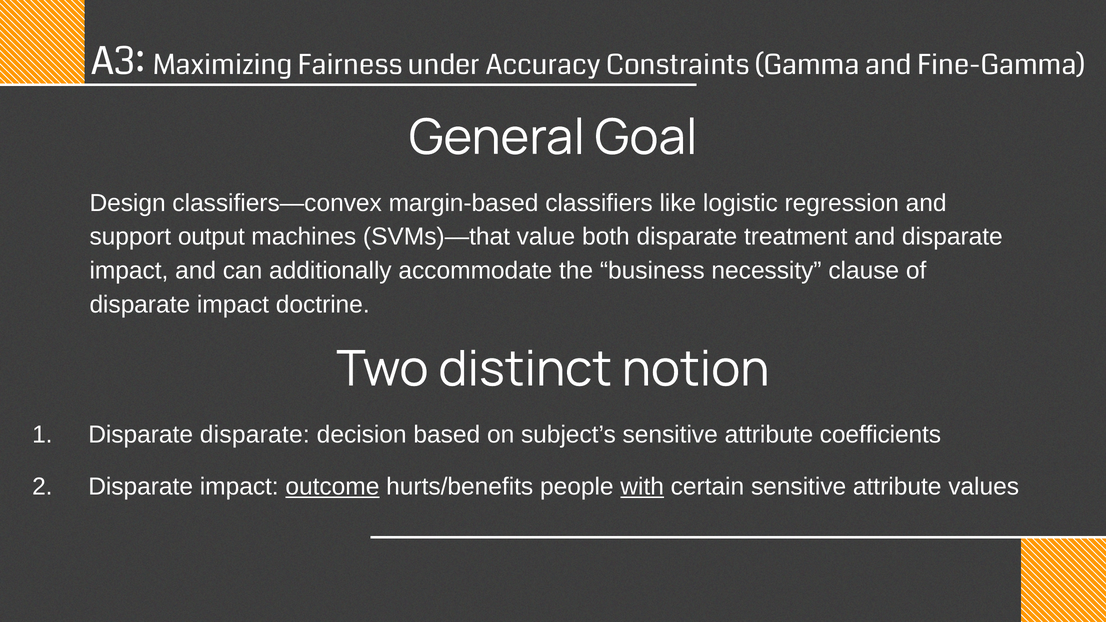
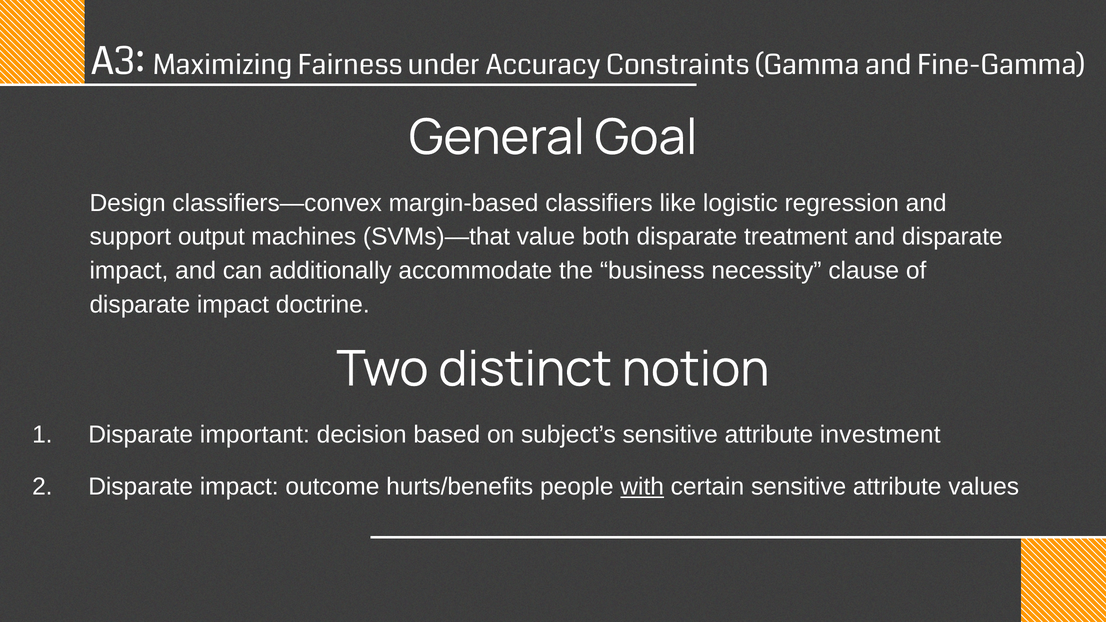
Disparate disparate: disparate -> important (255, 435)
coefficients: coefficients -> investment (880, 435)
outcome underline: present -> none (332, 487)
